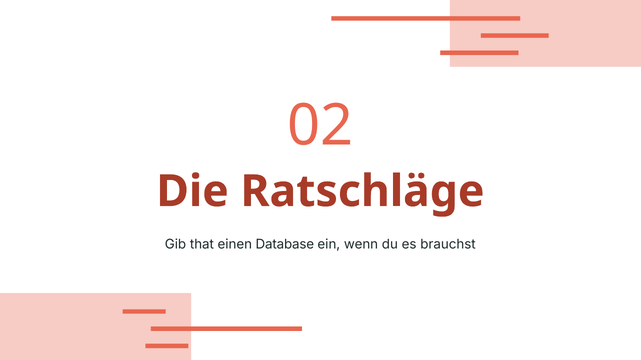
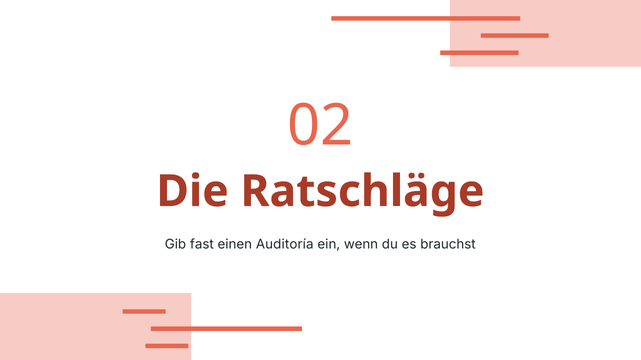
that: that -> fast (202, 245)
Database: Database -> Auditoría (285, 245)
